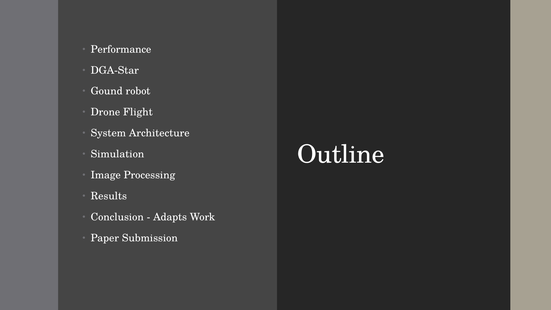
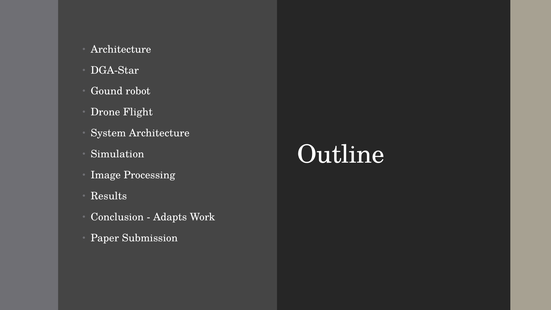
Performance: Performance -> Architecture (121, 49)
